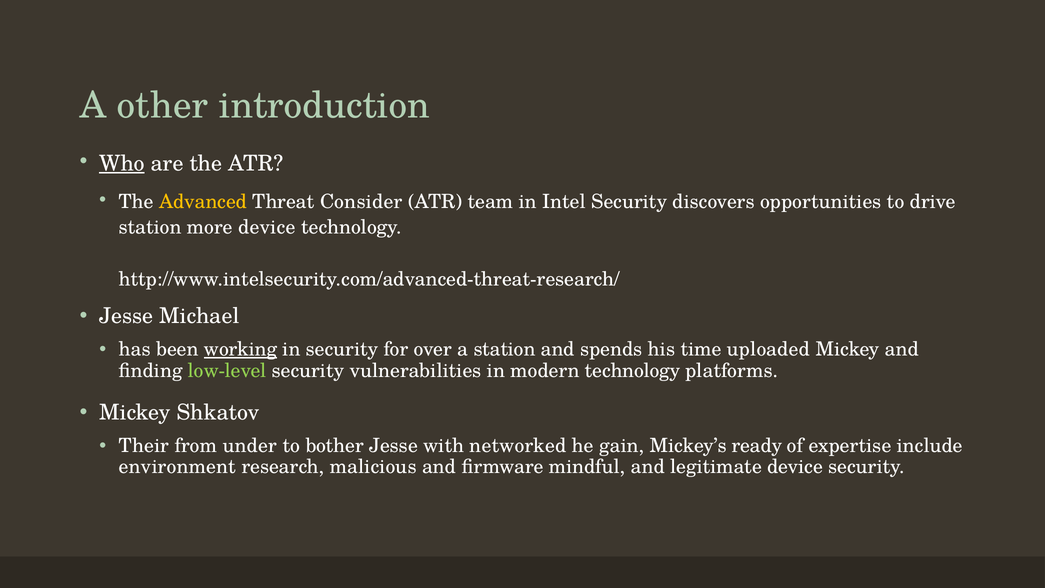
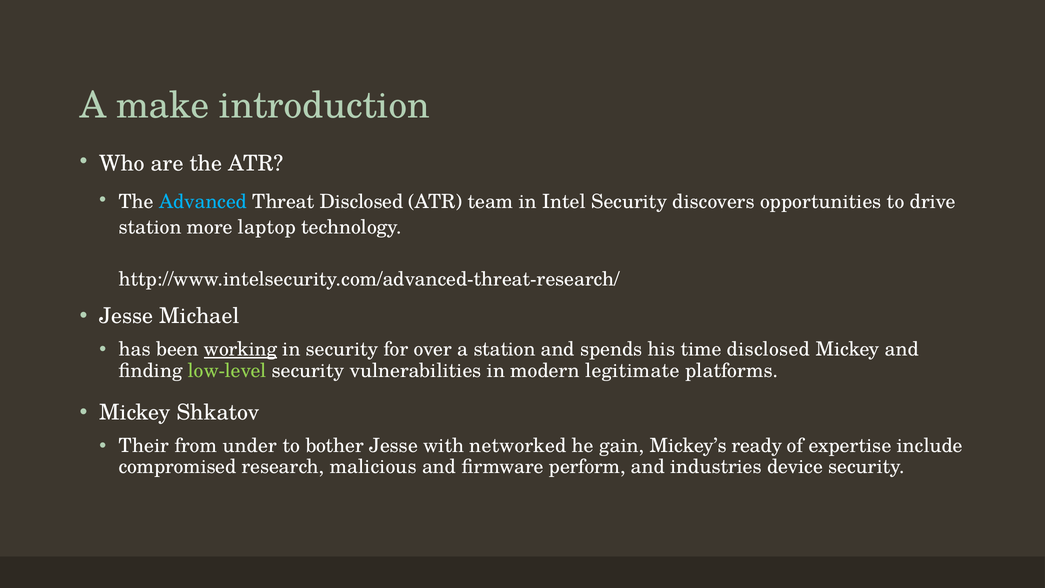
other: other -> make (163, 105)
Who underline: present -> none (122, 163)
Advanced colour: yellow -> light blue (203, 202)
Threat Consider: Consider -> Disclosed (361, 202)
more device: device -> laptop (267, 227)
time uploaded: uploaded -> disclosed (768, 349)
modern technology: technology -> legitimate (632, 370)
environment: environment -> compromised (178, 467)
mindful: mindful -> perform (587, 467)
legitimate: legitimate -> industries (716, 467)
